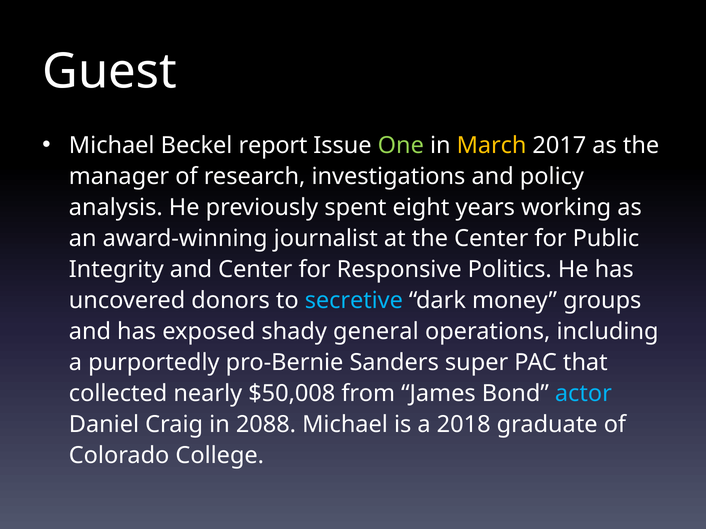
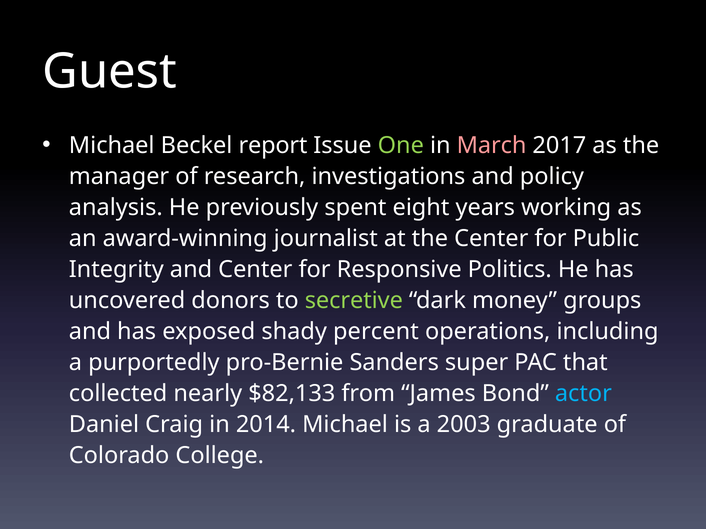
March colour: yellow -> pink (492, 146)
secretive colour: light blue -> light green (354, 301)
general: general -> percent (376, 332)
$50,008: $50,008 -> $82,133 (292, 394)
2088: 2088 -> 2014 (266, 425)
2018: 2018 -> 2003 (464, 425)
